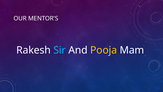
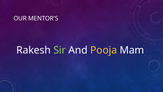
Sir colour: light blue -> light green (60, 50)
